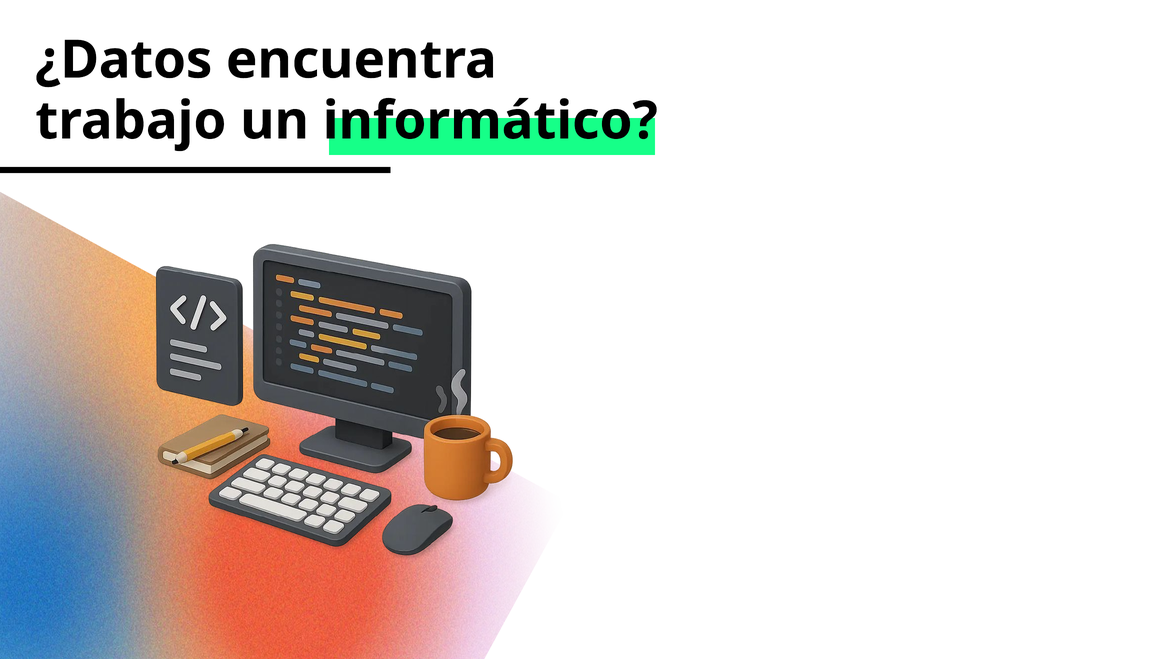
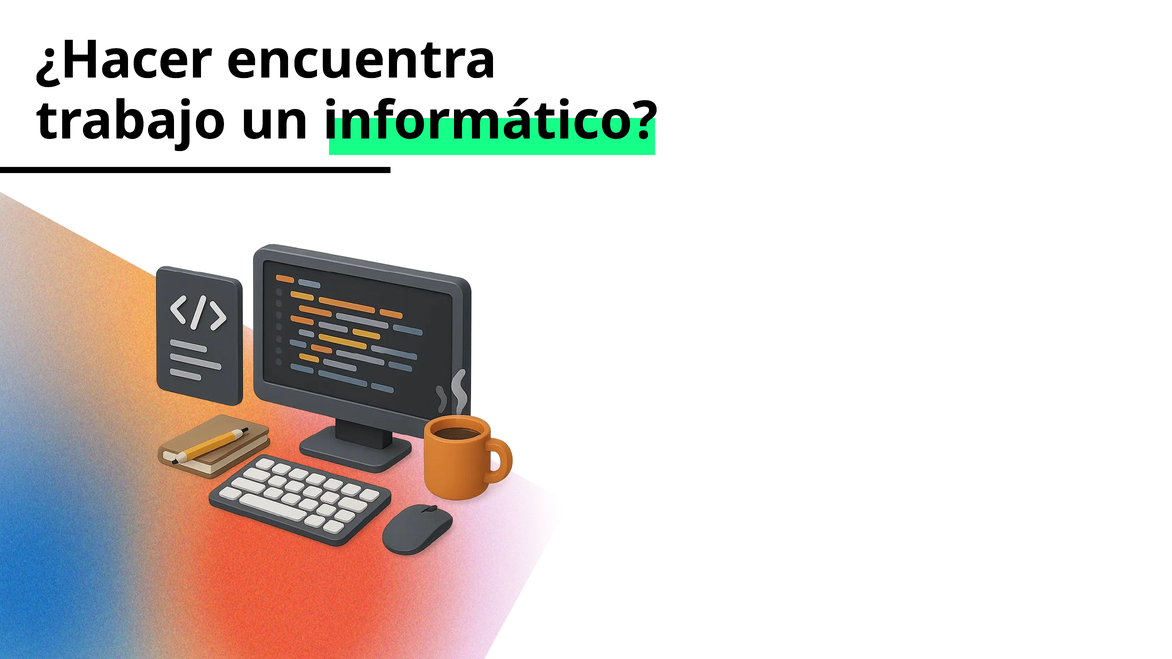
¿Datos: ¿Datos -> ¿Hacer (124, 60)
